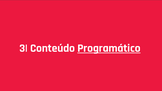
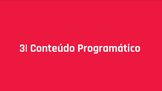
Programático underline: present -> none (109, 48)
